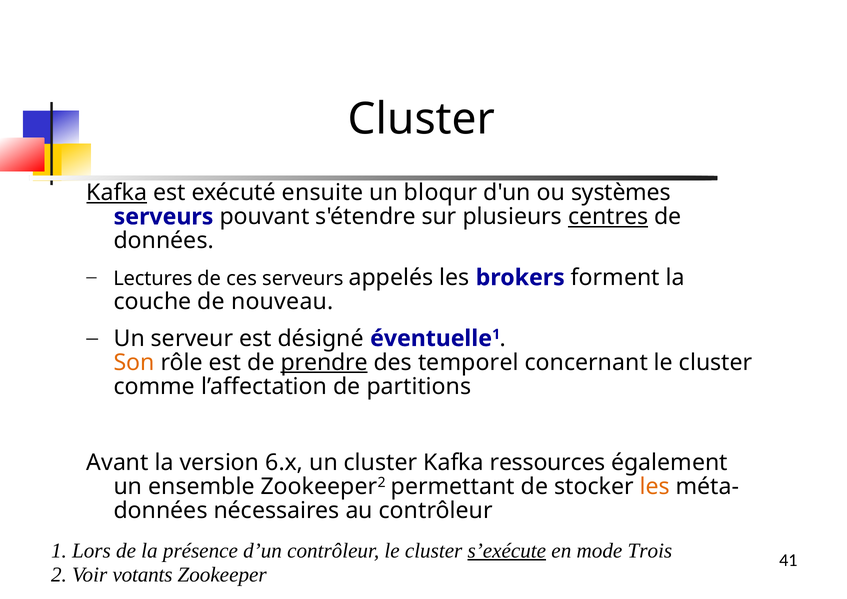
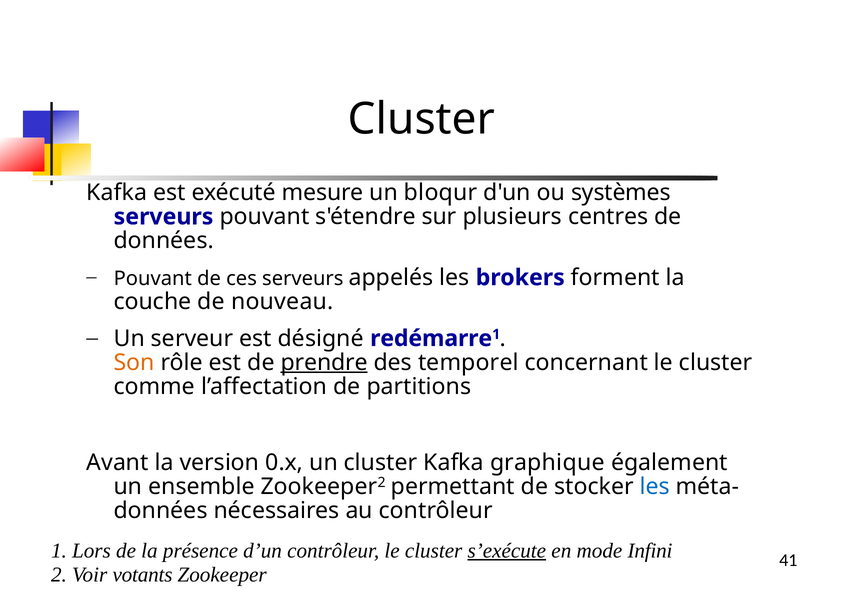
Kafka underline: present -> none (117, 193)
ensuite: ensuite -> mesure (323, 193)
centres underline: present -> none (608, 217)
Lectures: Lectures -> Pouvant (153, 279)
éventuelle: éventuelle -> redémarre (431, 338)
6.x: 6.x -> 0.x (284, 463)
ressources: ressources -> graphique (547, 463)
les colour: orange -> blue (655, 487)
Trois: Trois -> Infini (650, 550)
